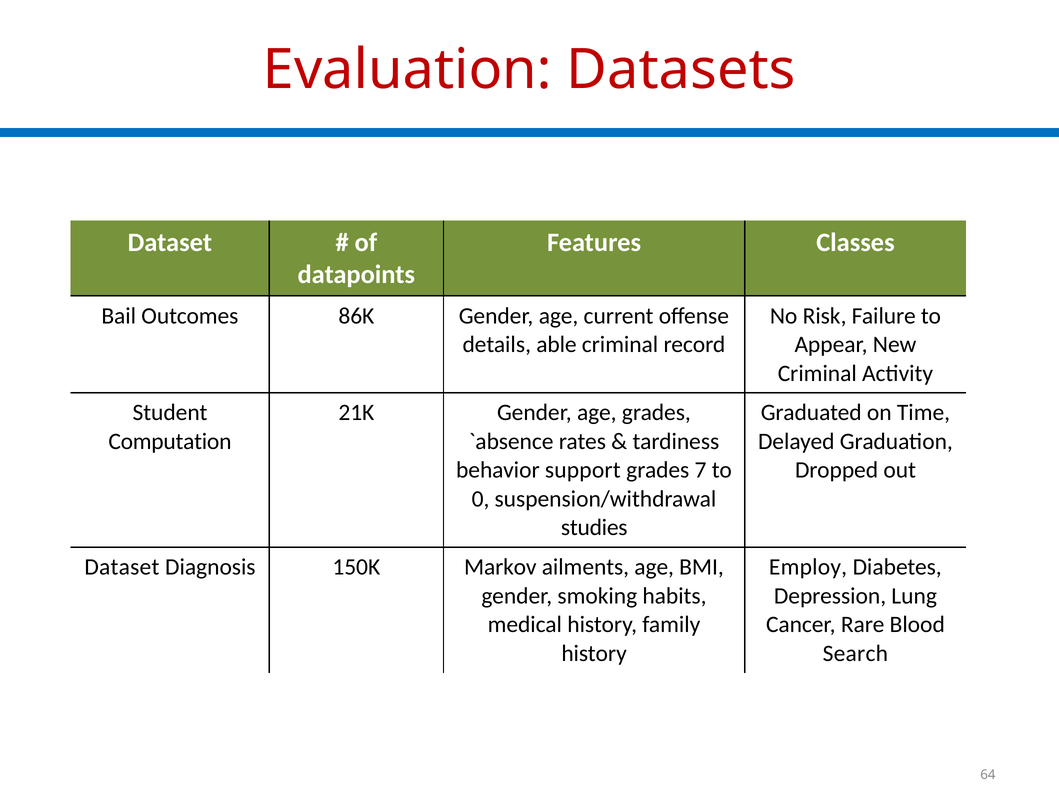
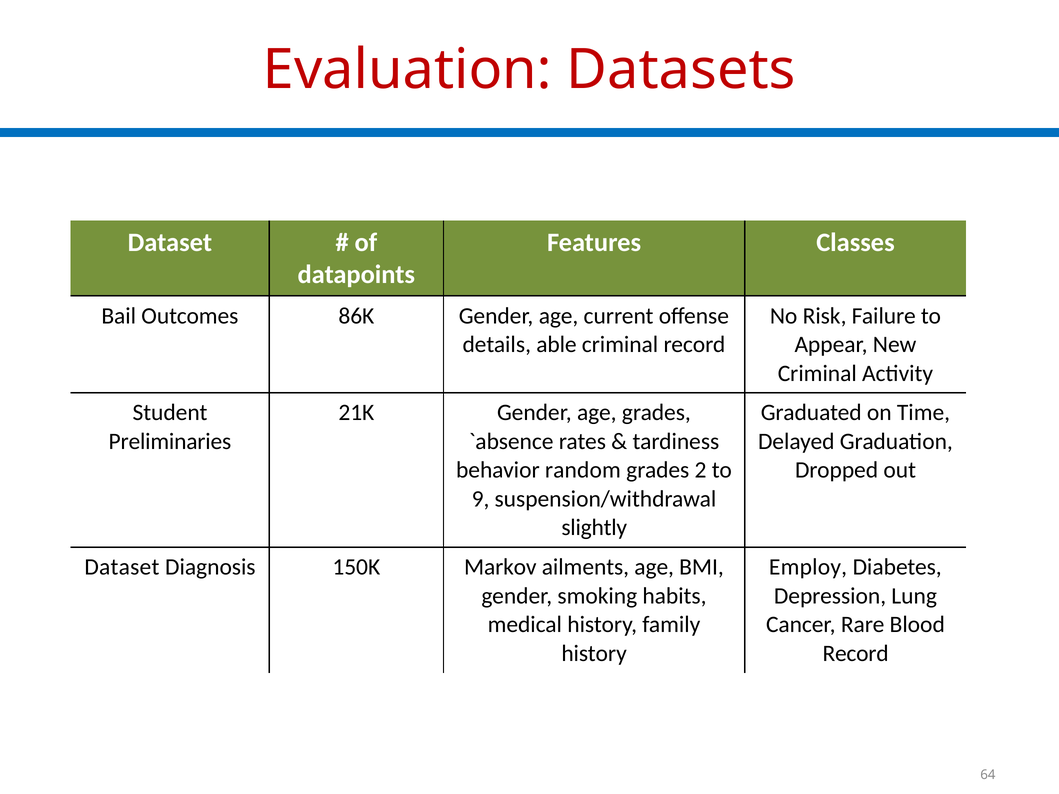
Computation: Computation -> Preliminaries (170, 442)
support: support -> random (583, 470)
7: 7 -> 2 (701, 470)
0: 0 -> 9 (481, 499)
studies: studies -> slightly (594, 528)
Search: Search -> Record (856, 654)
